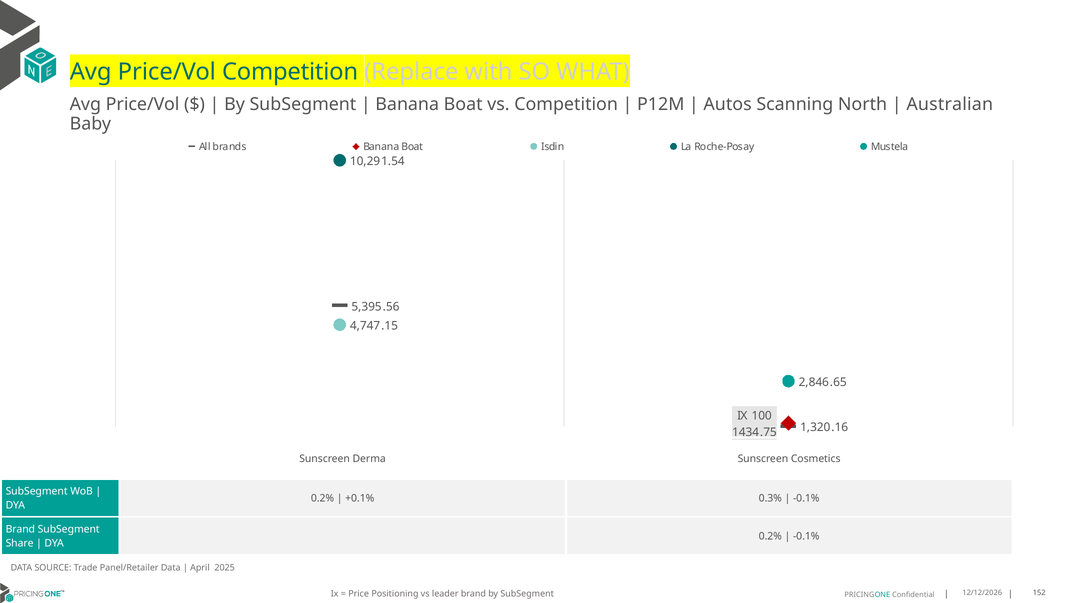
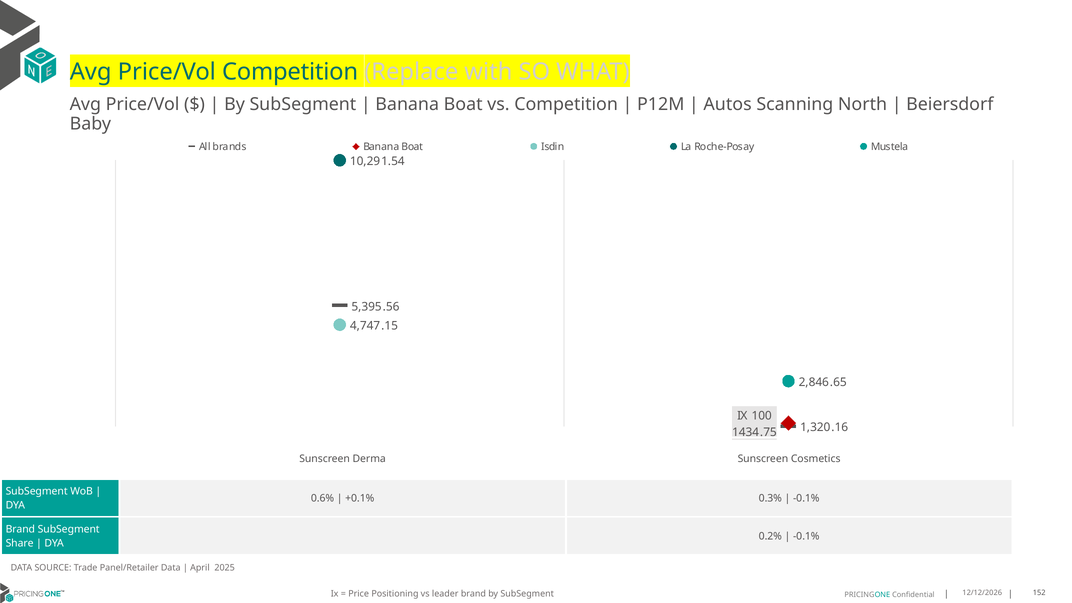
Australian: Australian -> Beiersdorf (950, 105)
0.2%: 0.2% -> 0.6% (322, 498)
